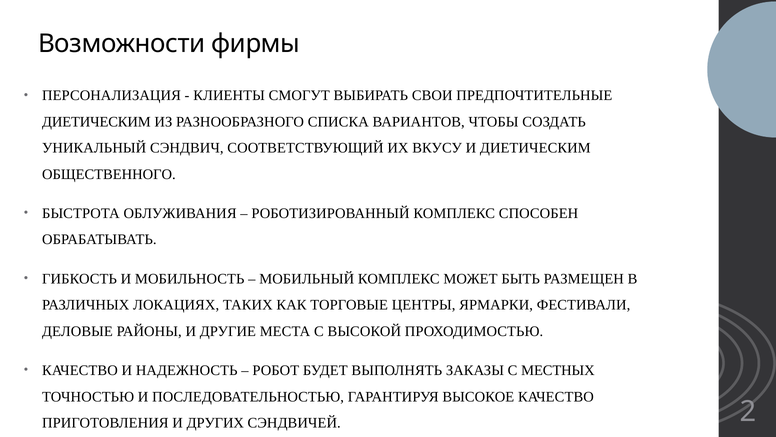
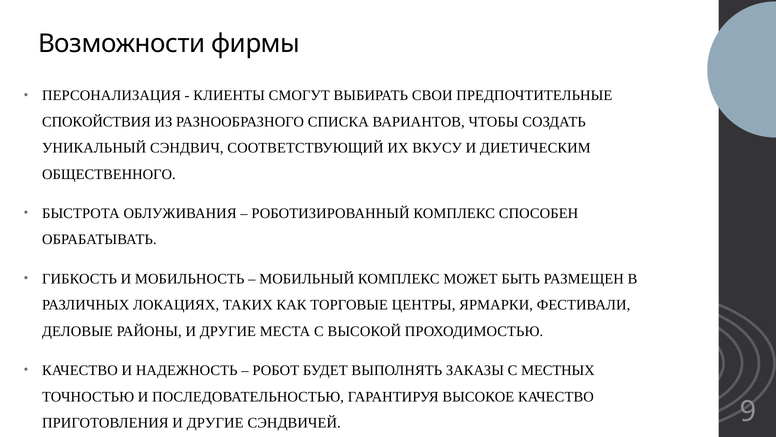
ДИЕТИЧЕСКИМ: ДИЕТИЧЕСКИМ -> СПОКОЙСТВИЯ (96, 122)
ПРИГОТОВЛЕНИЯ И ДРУГИХ: ДРУГИХ -> ДРУГИЕ (215, 422)
2: 2 -> 9 (748, 411)
